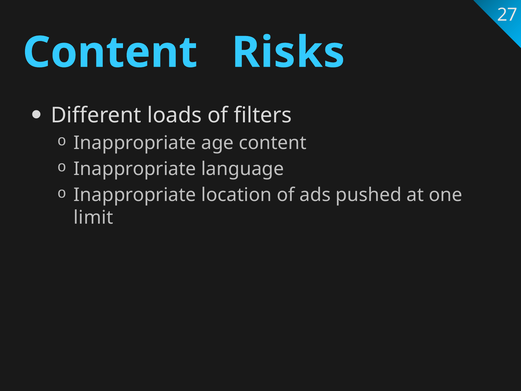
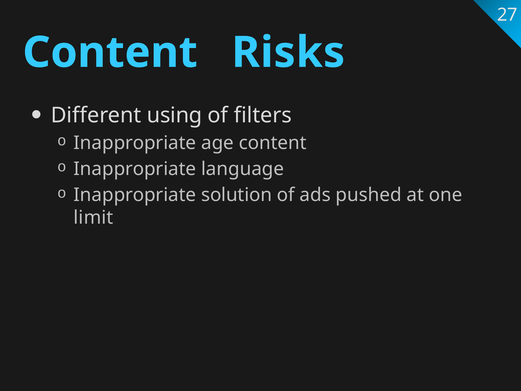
loads: loads -> using (175, 115)
location: location -> solution (237, 195)
